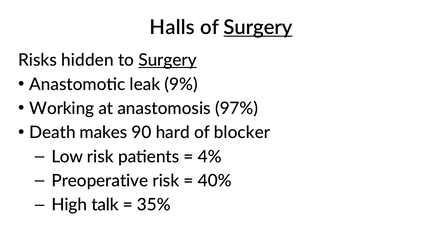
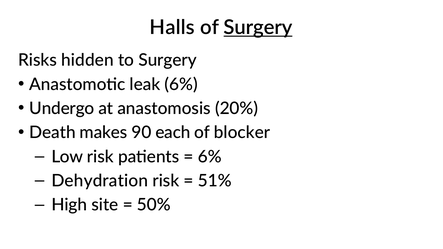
Surgery underline: present -> none (168, 60)
leak 9%: 9% -> 6% (181, 84)
Working: Working -> Undergo (62, 109)
97%: 97% -> 20% (237, 109)
hard: hard -> each (173, 133)
4%: 4% -> 6% (210, 157)
Preoperative: Preoperative -> Dehydration (100, 181)
40%: 40% -> 51% (215, 181)
talk: talk -> site (105, 205)
35%: 35% -> 50% (154, 205)
